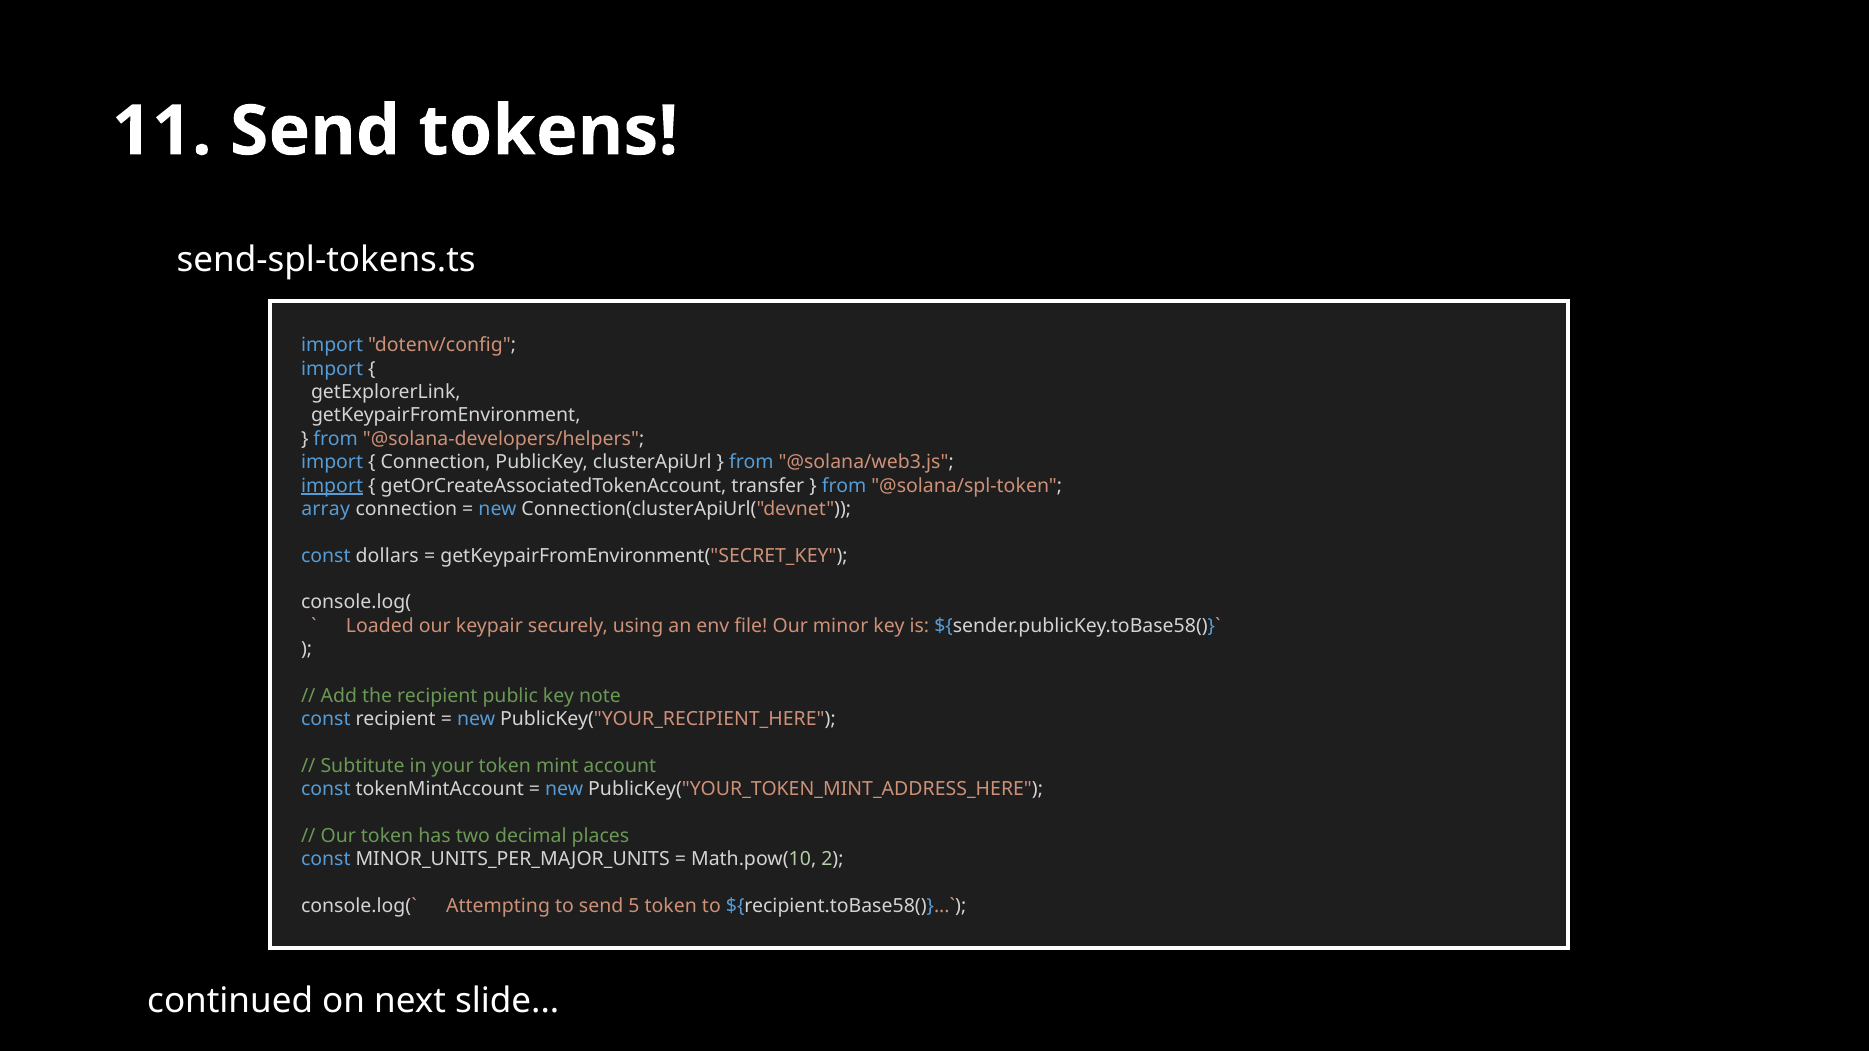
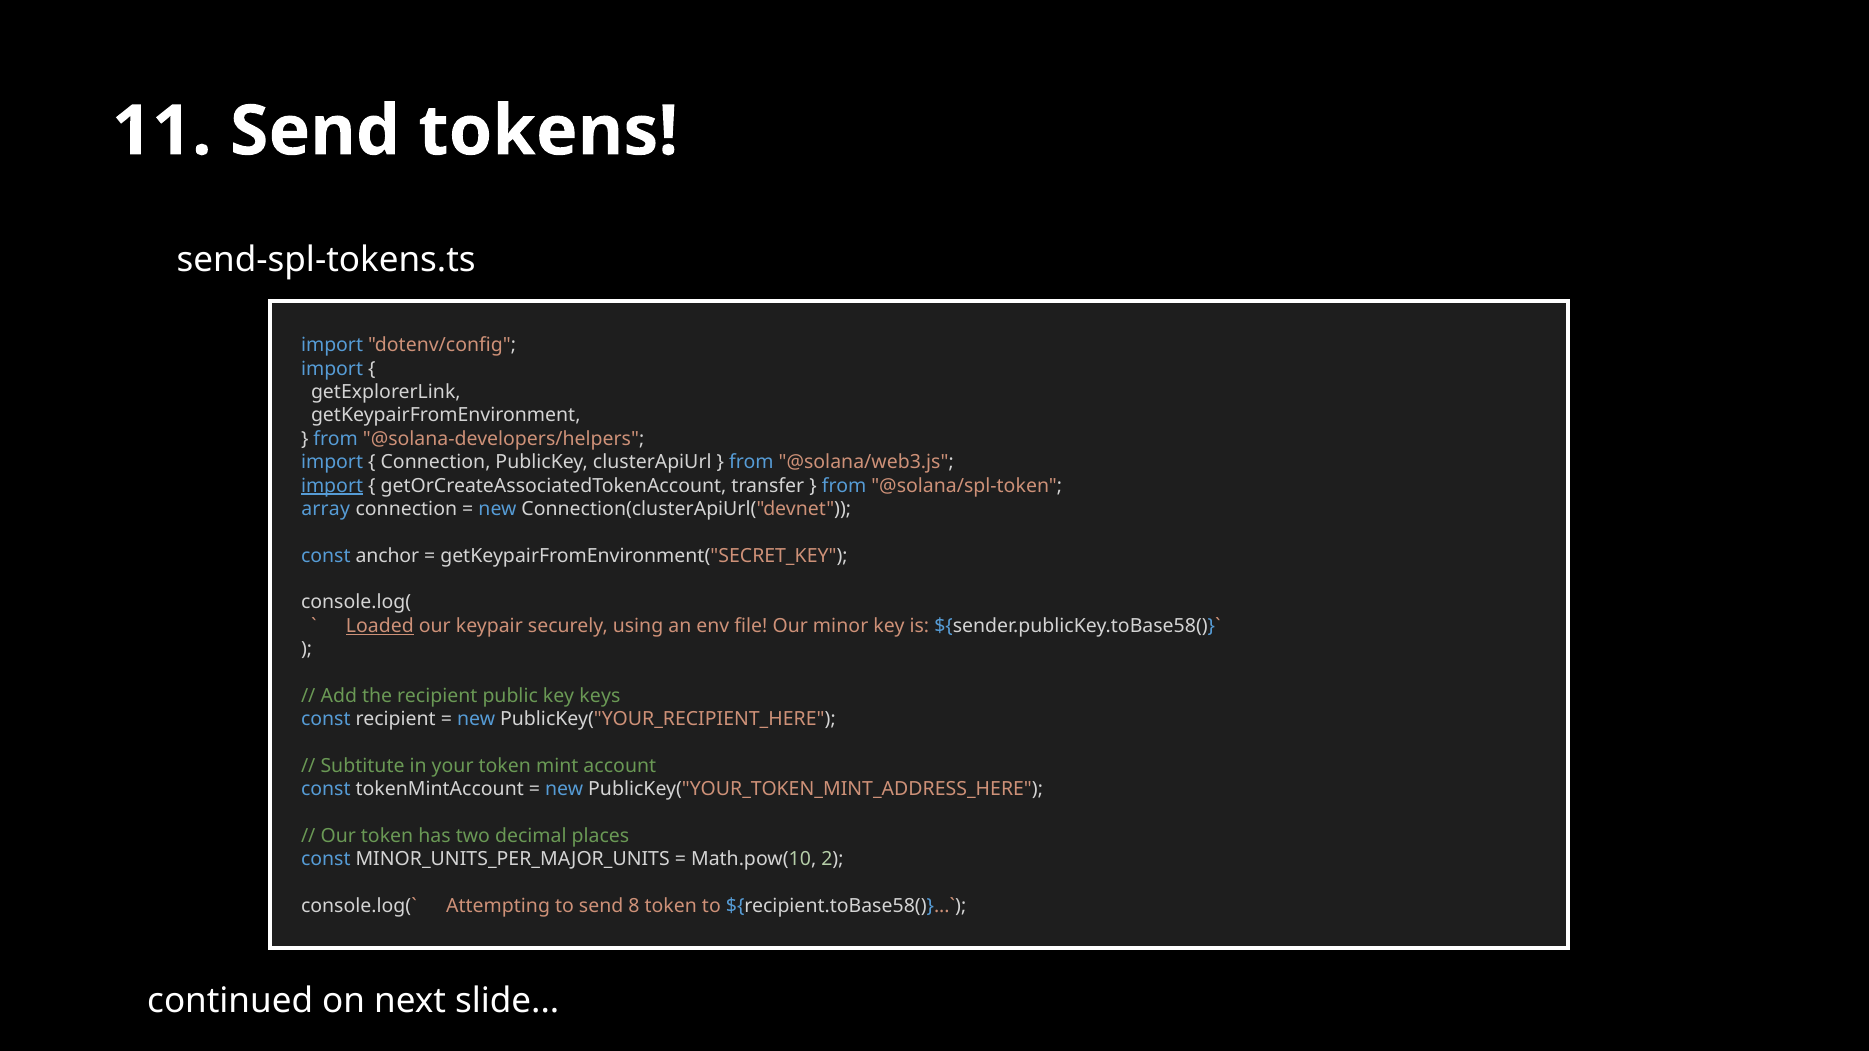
dollars: dollars -> anchor (387, 556)
Loaded underline: none -> present (380, 626)
note: note -> keys (600, 696)
5: 5 -> 8 (634, 906)
